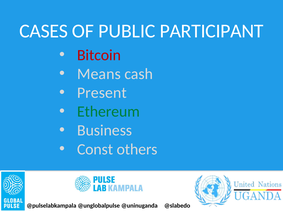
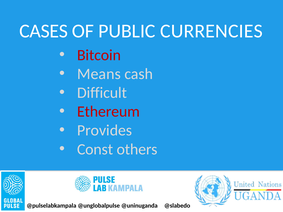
PARTICIPANT: PARTICIPANT -> CURRENCIES (211, 31)
Present: Present -> Difficult (102, 93)
Ethereum colour: green -> red (108, 112)
Business: Business -> Provides (105, 131)
